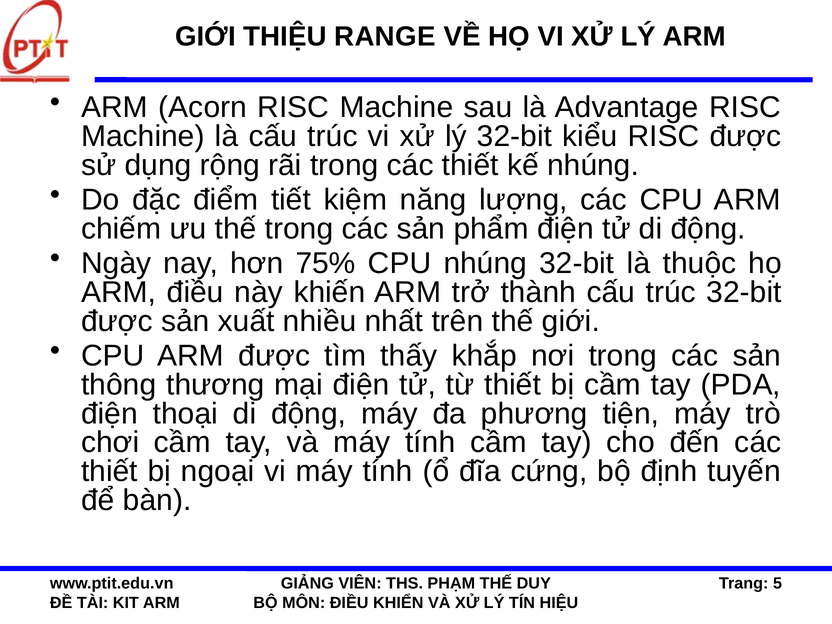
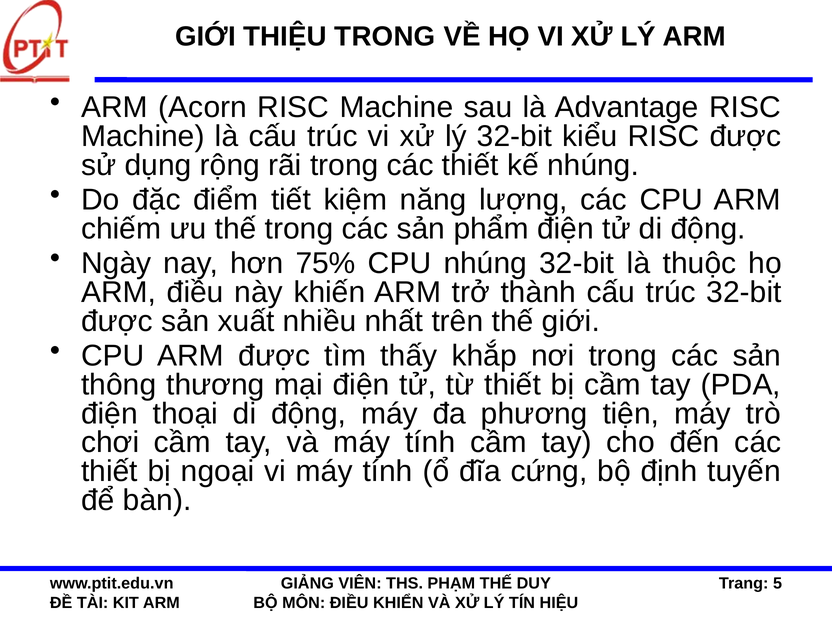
THIỆU RANGE: RANGE -> TRONG (385, 37)
